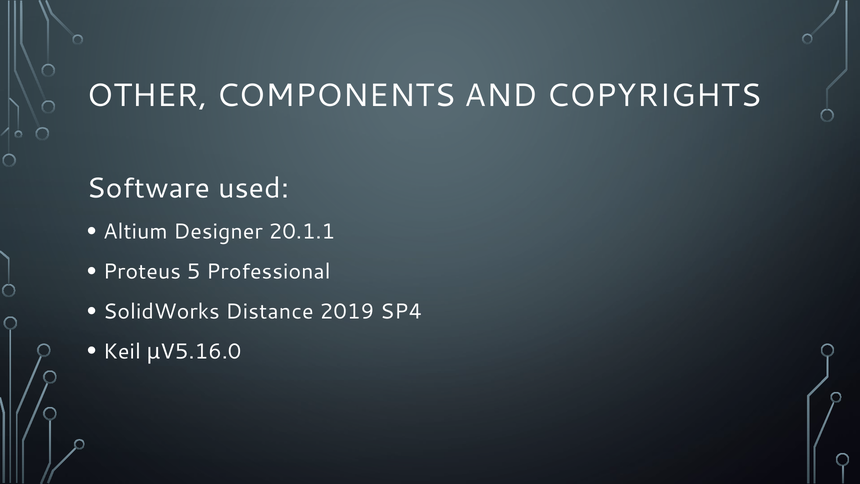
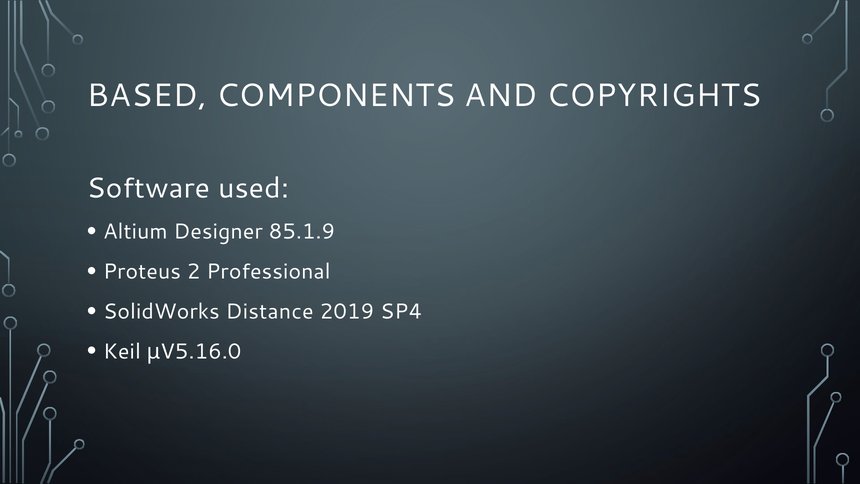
OTHER: OTHER -> BASED (147, 96)
20.1.1: 20.1.1 -> 85.1.9 (302, 232)
5: 5 -> 2 (194, 272)
